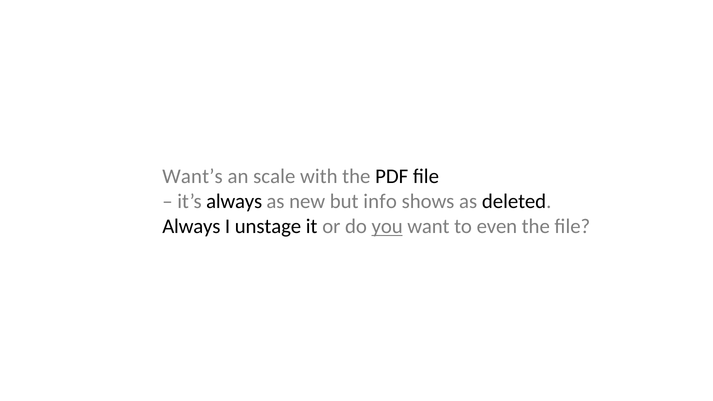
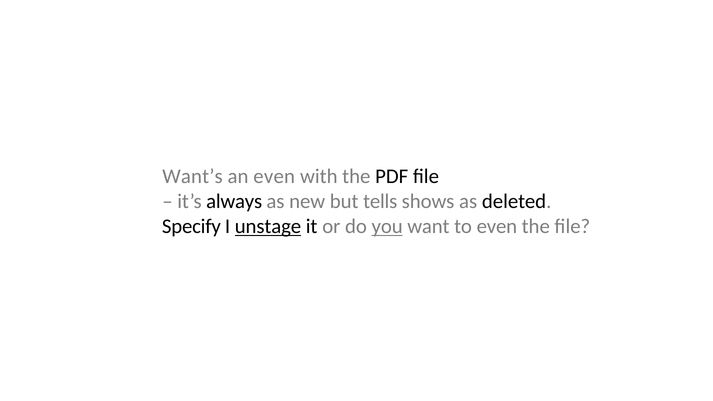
an scale: scale -> even (274, 177)
info: info -> tells (380, 202)
Always: Always -> Specify (191, 227)
unstage underline: none -> present (268, 227)
